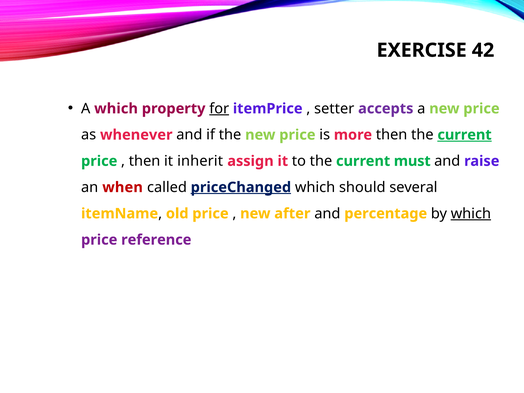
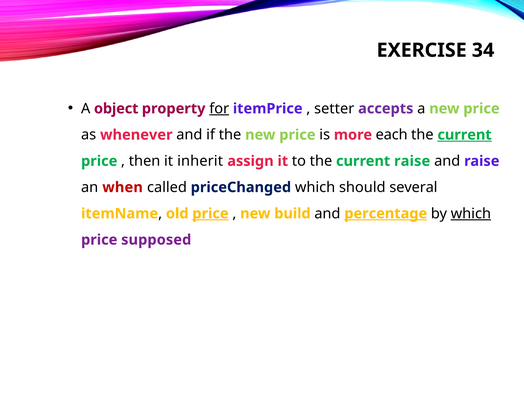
42: 42 -> 34 (483, 50)
A which: which -> object (116, 109)
more then: then -> each (392, 135)
current must: must -> raise (412, 161)
priceChanged underline: present -> none (241, 187)
price underline: none -> present (210, 214)
after: after -> build (292, 214)
percentage underline: none -> present (386, 214)
reference: reference -> supposed (156, 240)
